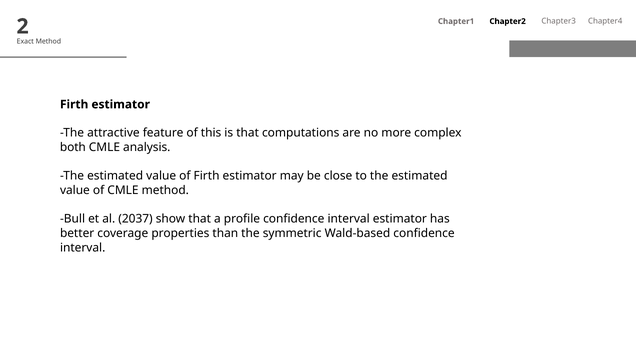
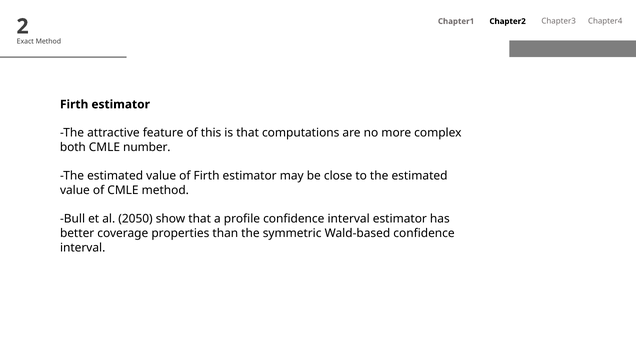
analysis: analysis -> number (147, 147)
2037: 2037 -> 2050 (136, 219)
